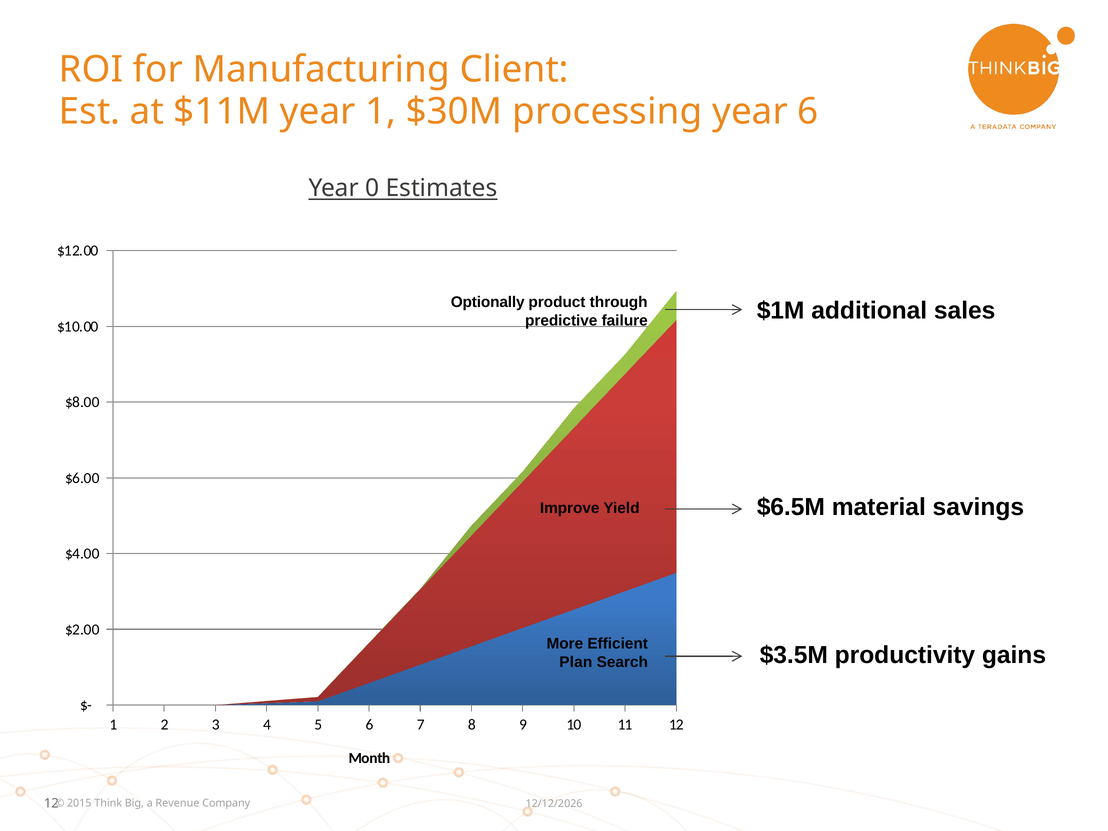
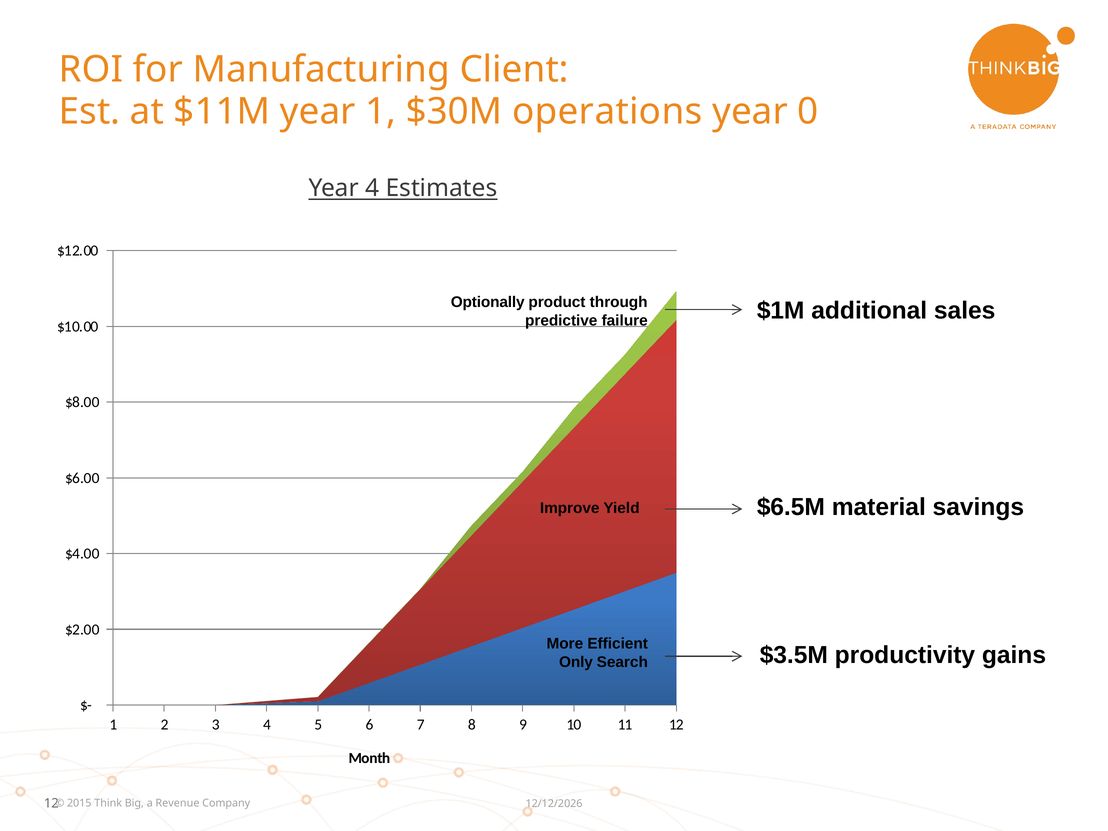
processing: processing -> operations (607, 112)
year 6: 6 -> 0 (808, 112)
Year 0: 0 -> 4 (372, 188)
Plan: Plan -> Only (576, 662)
